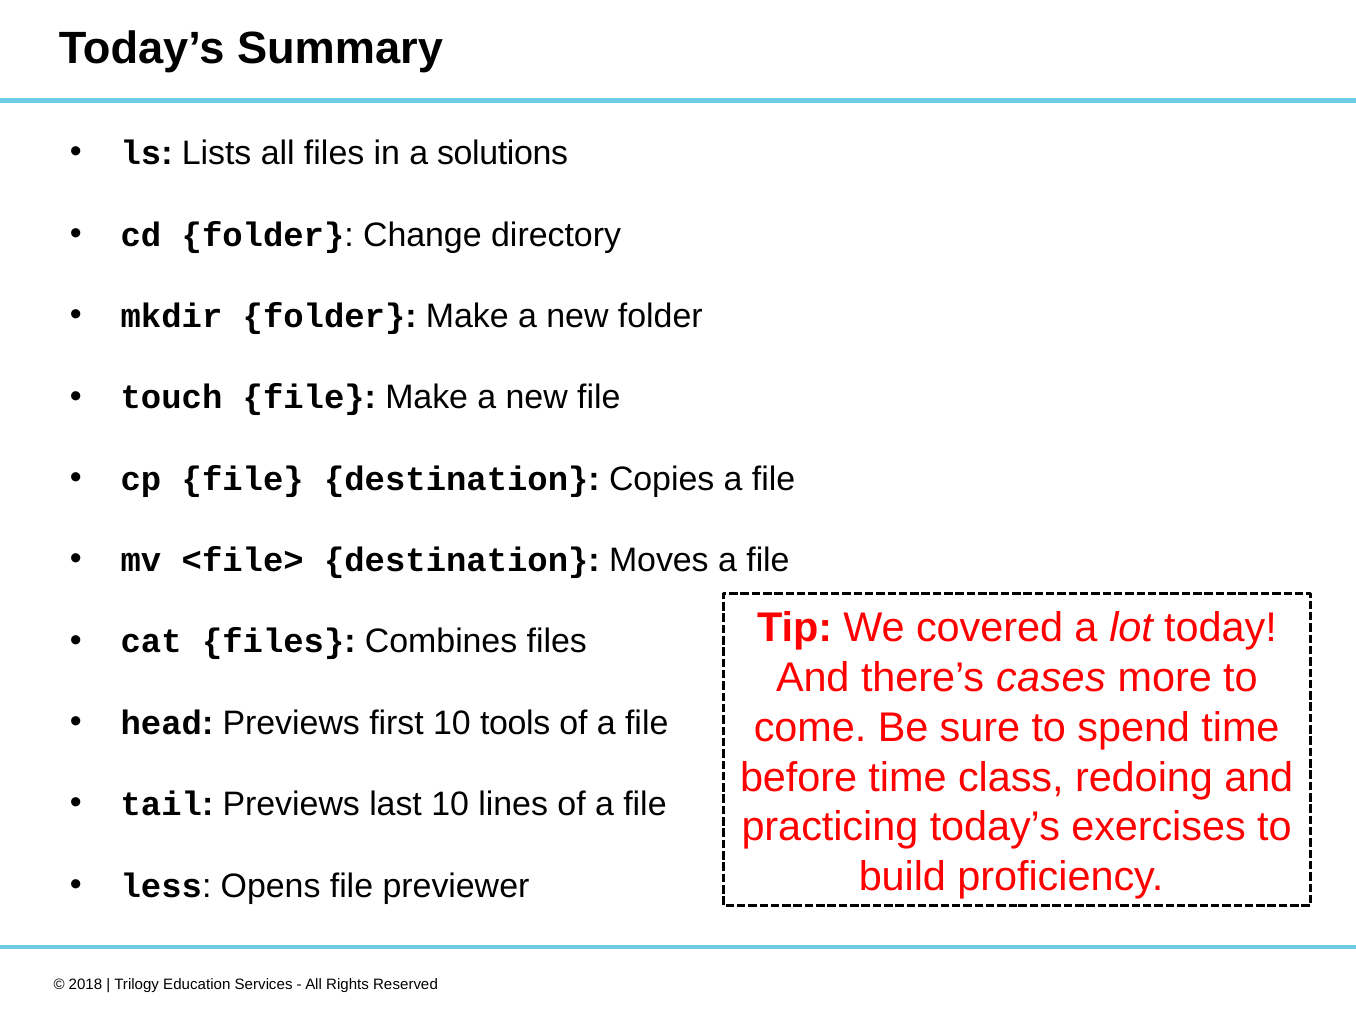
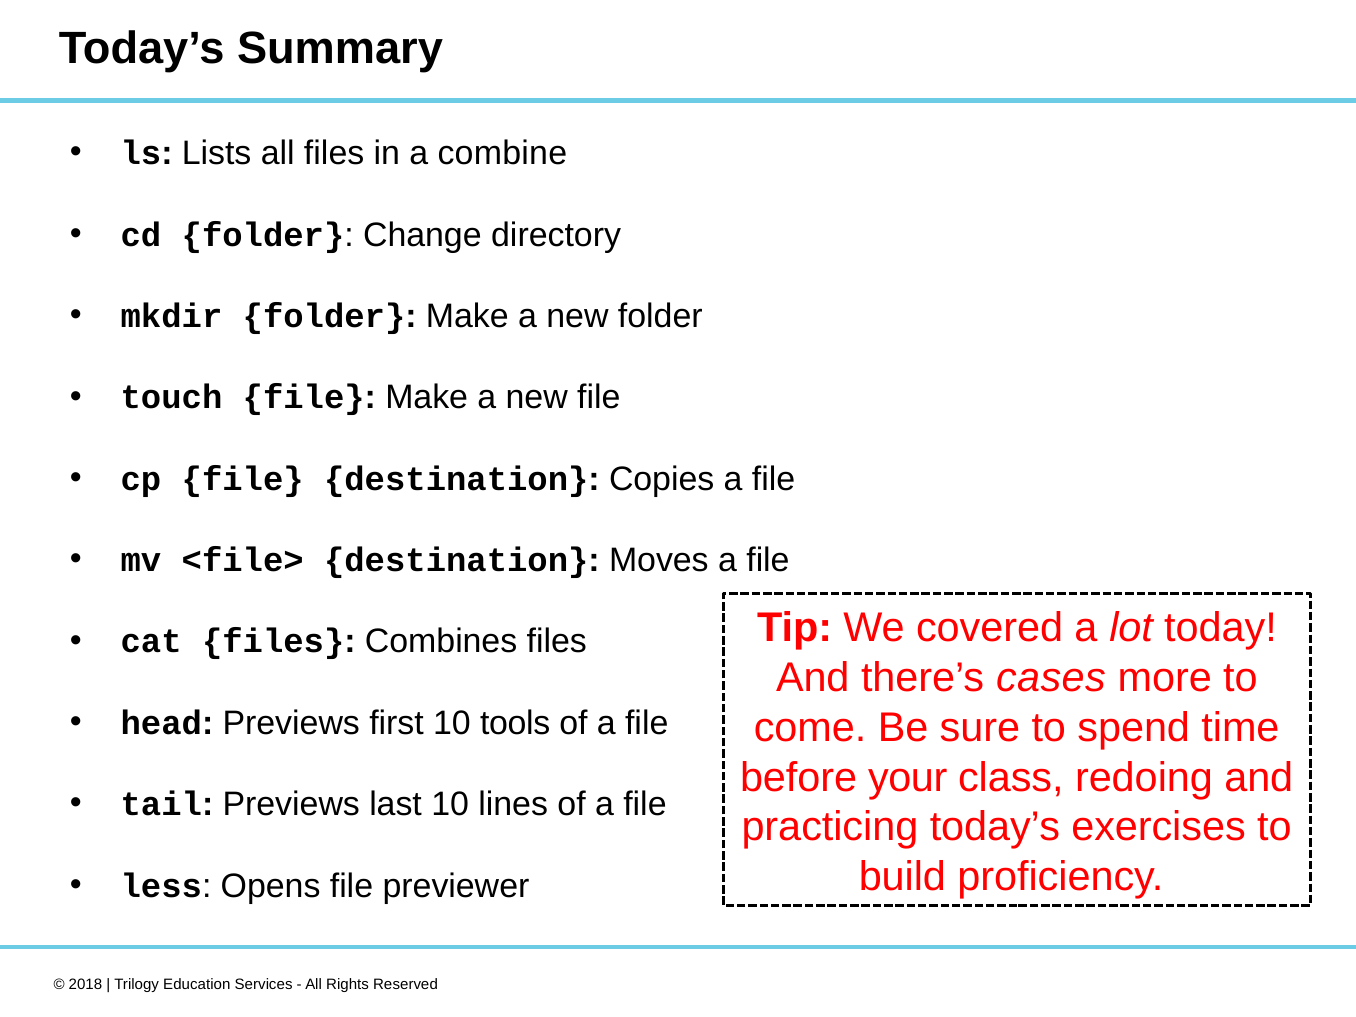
solutions: solutions -> combine (502, 154)
before time: time -> your (908, 777)
